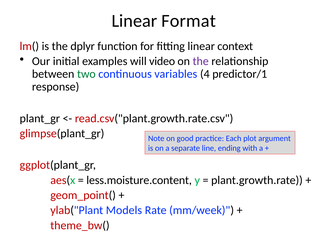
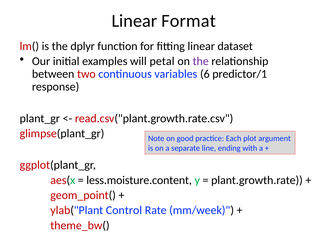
context: context -> dataset (235, 46)
video: video -> petal (162, 61)
two colour: green -> red (86, 74)
4: 4 -> 6 (205, 74)
Models: Models -> Control (124, 210)
